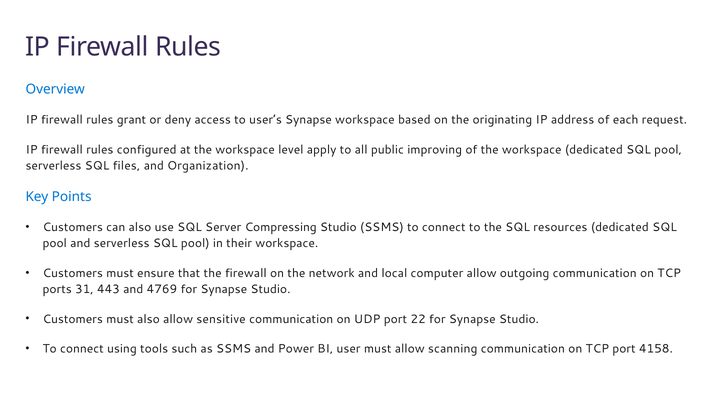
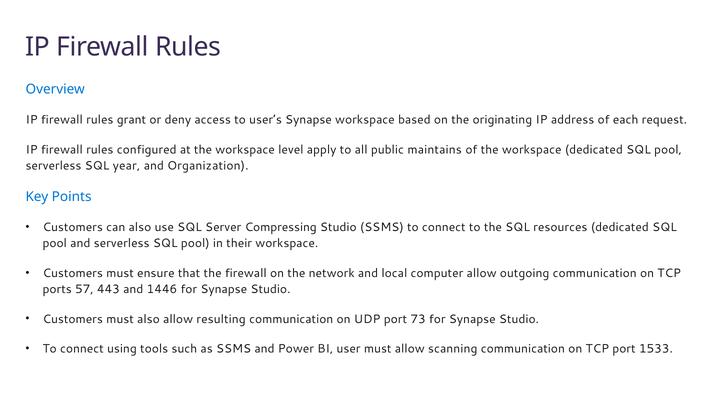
improving: improving -> maintains (435, 150)
files: files -> year (126, 165)
31: 31 -> 57 (84, 289)
4769: 4769 -> 1446 (162, 289)
sensitive: sensitive -> resulting (221, 319)
22: 22 -> 73 (418, 319)
4158: 4158 -> 1533 (656, 349)
